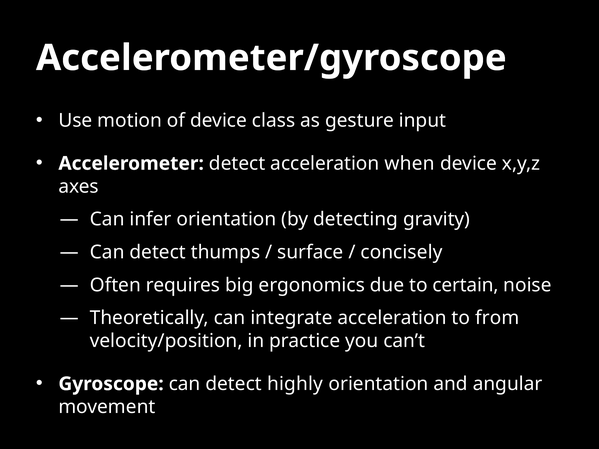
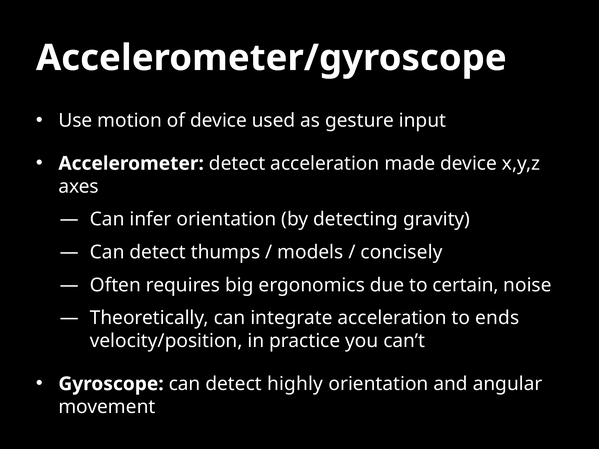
class: class -> used (274, 121)
when: when -> made (410, 164)
surface: surface -> models (310, 252)
from: from -> ends (497, 318)
